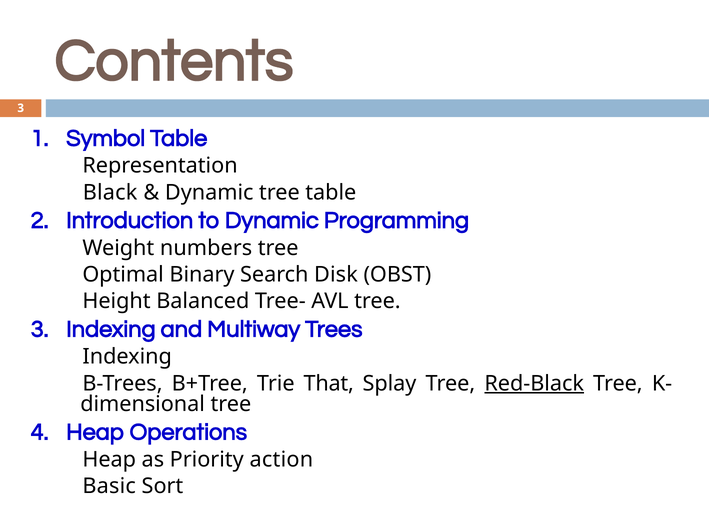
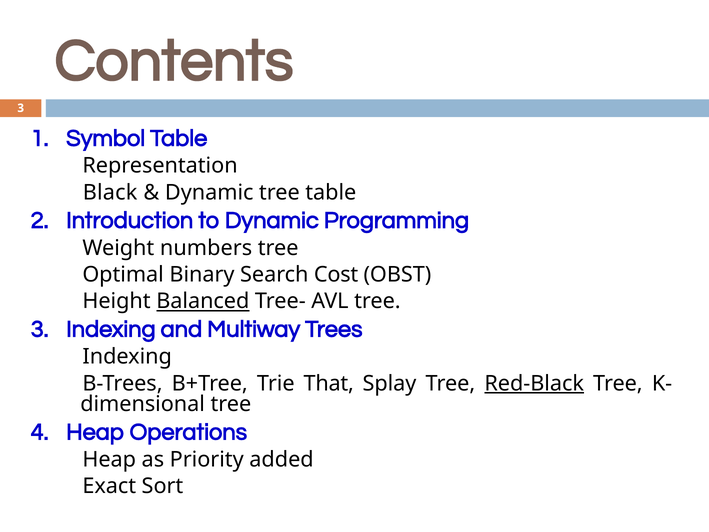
Disk: Disk -> Cost (336, 274)
Balanced underline: none -> present (203, 301)
action: action -> added (281, 459)
Basic: Basic -> Exact (109, 486)
